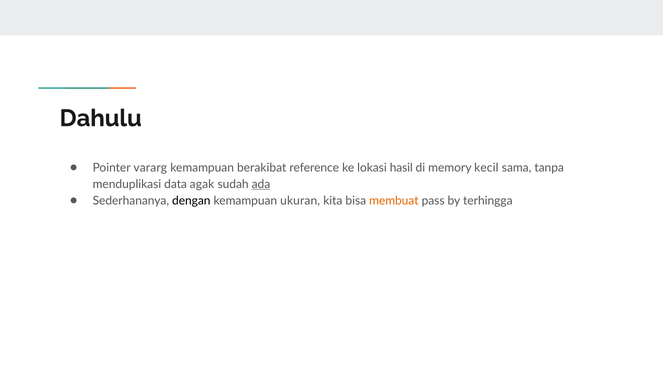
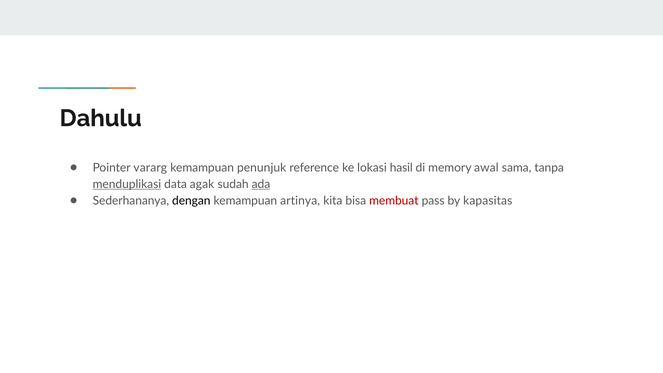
berakibat: berakibat -> penunjuk (262, 168)
kecil: kecil -> awal (486, 168)
menduplikasi underline: none -> present (127, 184)
ukuran: ukuran -> artinya (300, 201)
membuat colour: orange -> red (394, 201)
terhingga: terhingga -> kapasitas (488, 201)
